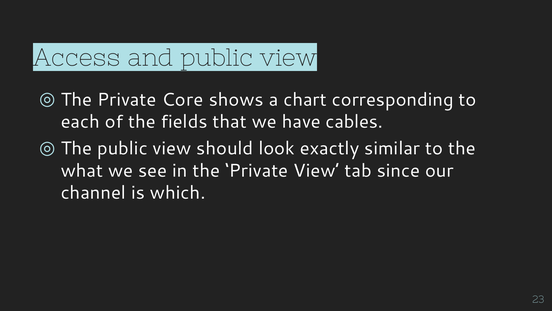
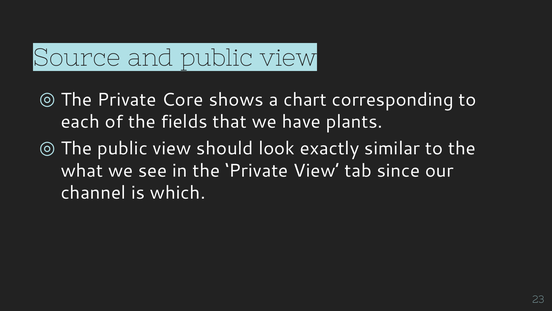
Access: Access -> Source (77, 58)
cables: cables -> plants (354, 122)
